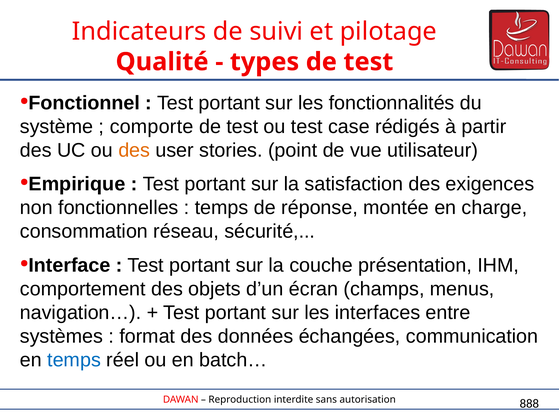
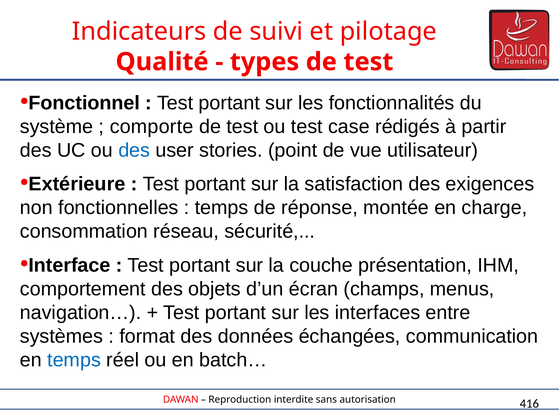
des colour: orange -> blue (134, 150)
Empirique: Empirique -> Extérieure (77, 184)
888: 888 -> 416 (529, 404)
